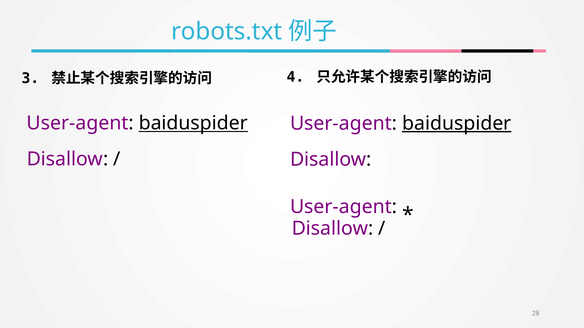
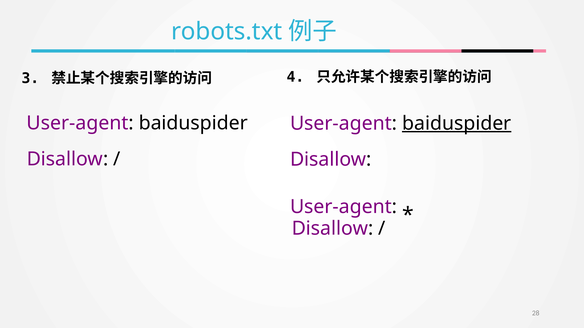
baiduspider underline: present -> none (193, 123)
